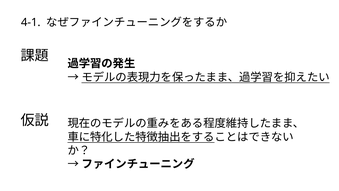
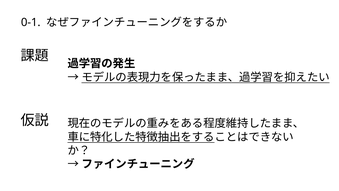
4-1: 4-1 -> 0-1 (31, 22)
